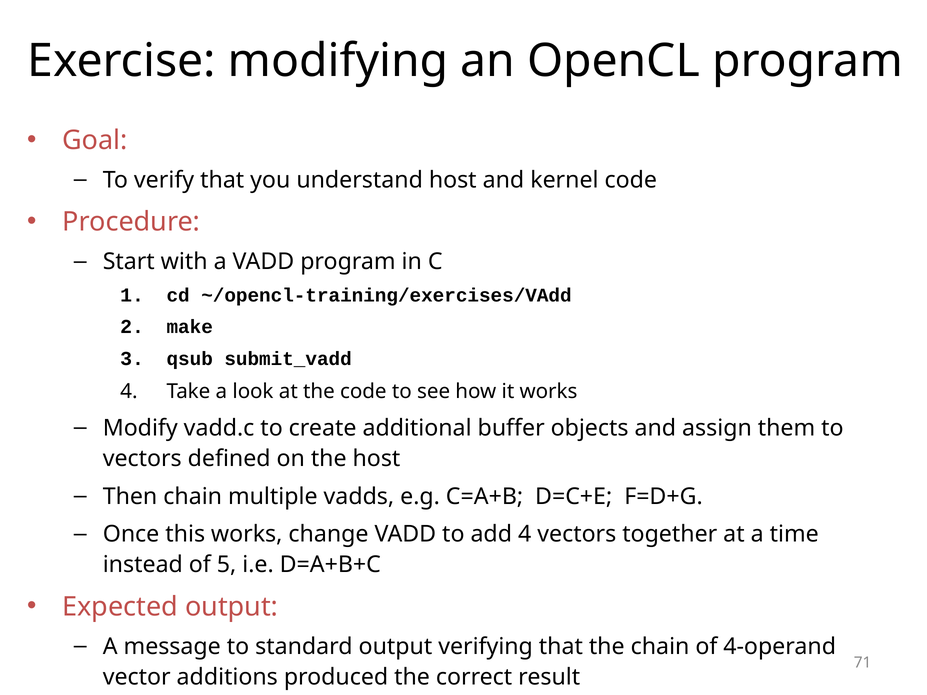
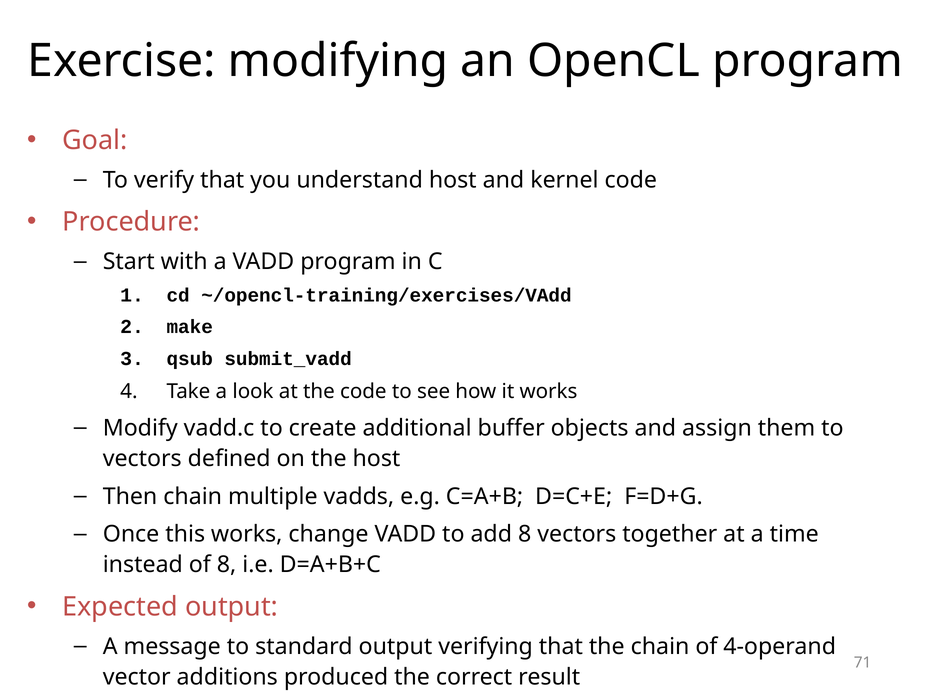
add 4: 4 -> 8 (525, 534)
of 5: 5 -> 8 (226, 565)
